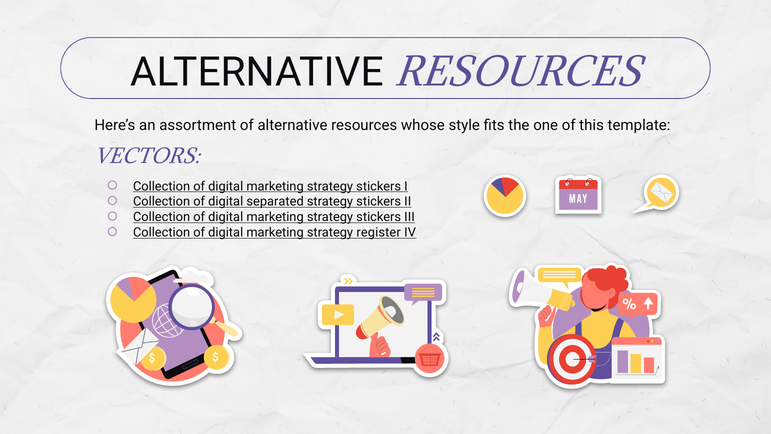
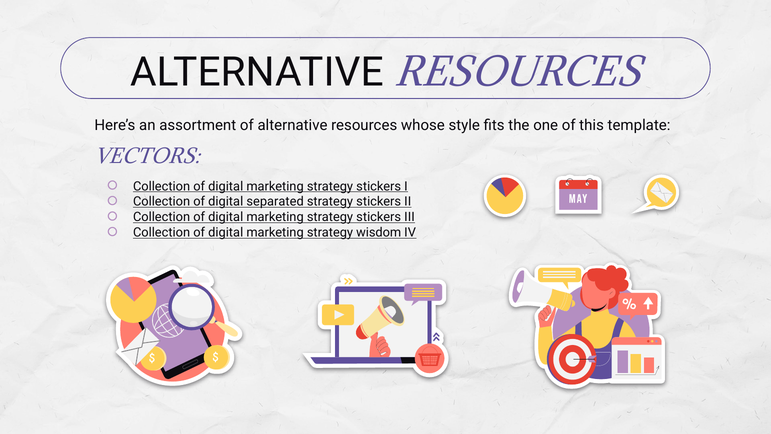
register: register -> wisdom (379, 232)
